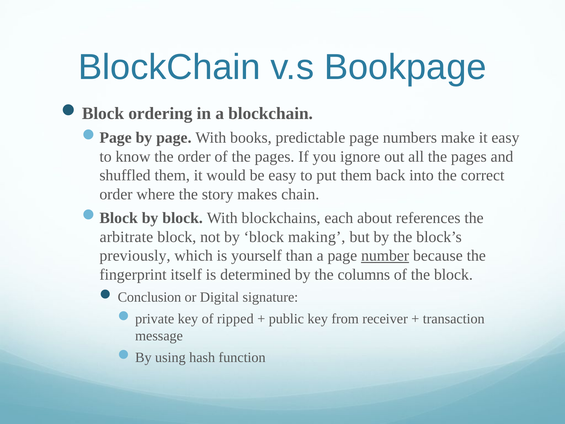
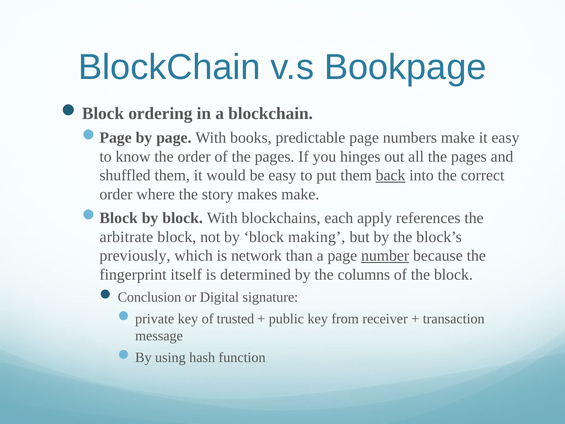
ignore: ignore -> hinges (360, 157)
back underline: none -> present (391, 175)
makes chain: chain -> make (300, 194)
about: about -> apply (375, 218)
yourself: yourself -> network (256, 256)
ripped: ripped -> trusted (235, 319)
